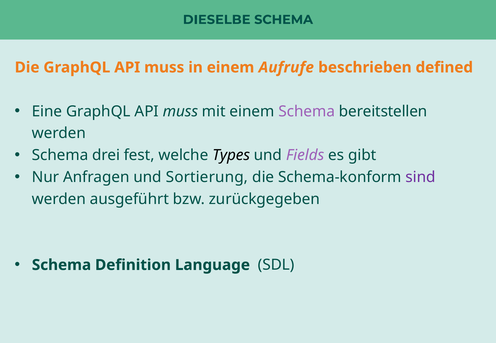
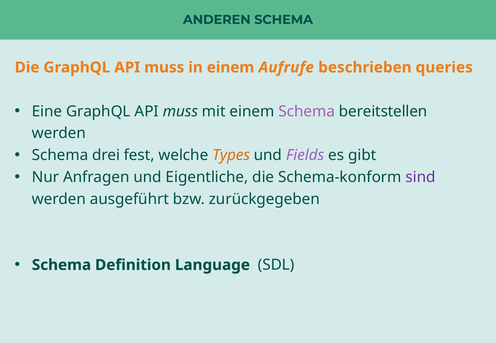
DIESELBE: DIESELBE -> ANDEREN (217, 20)
defined: defined -> queries (444, 67)
Types colour: black -> orange (231, 155)
Sortierung: Sortierung -> Eigentliche (207, 177)
